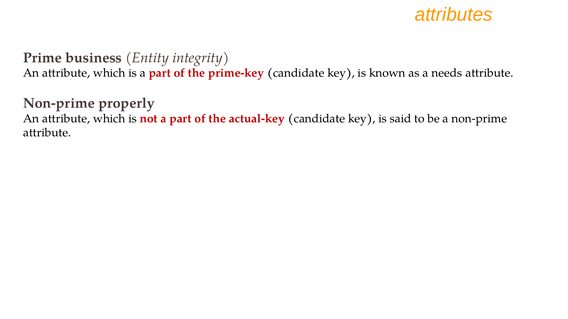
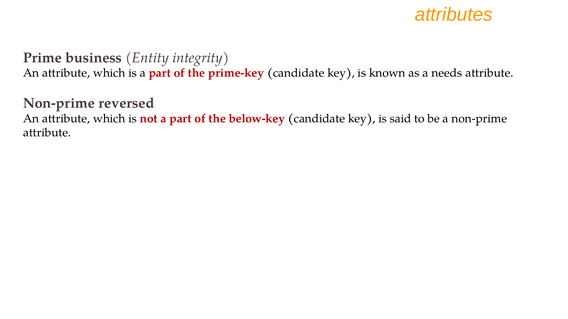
properly: properly -> reversed (127, 103)
actual-key: actual-key -> below-key (257, 119)
